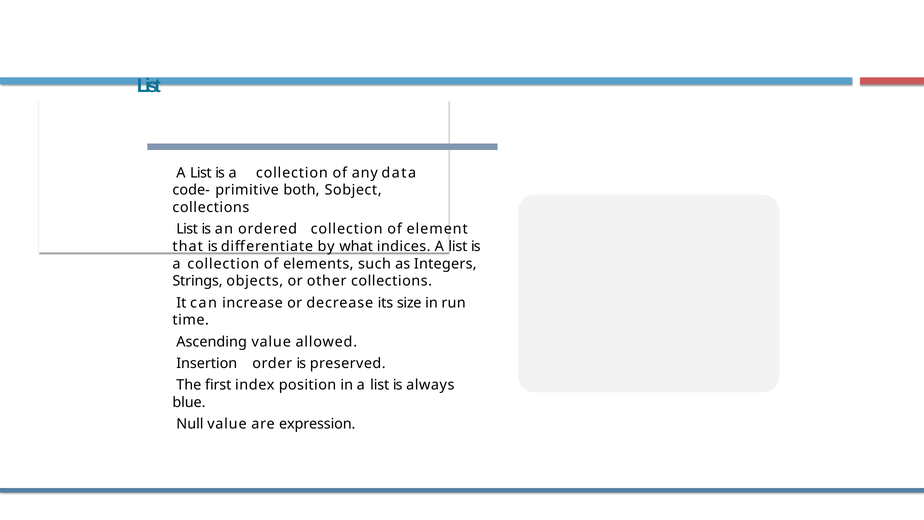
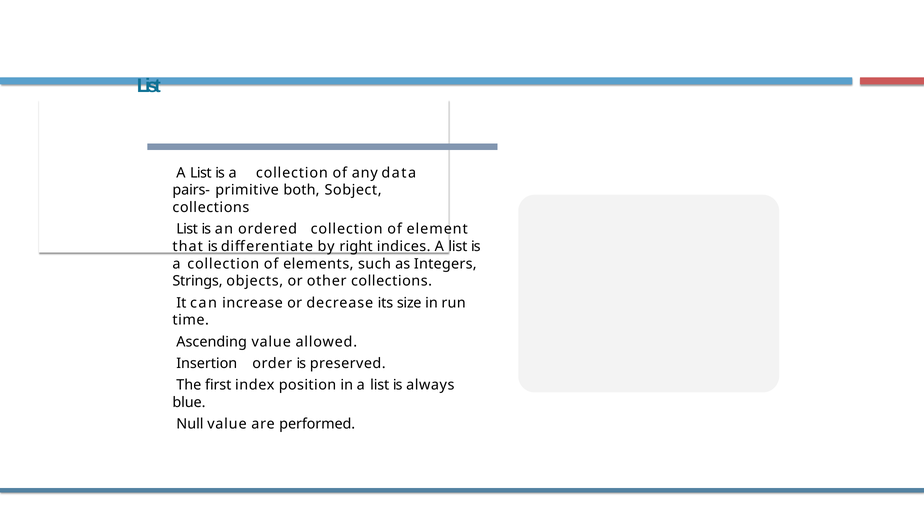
code-: code- -> pairs- (191, 190)
what: what -> right (356, 246)
expression: expression -> performed (317, 424)
